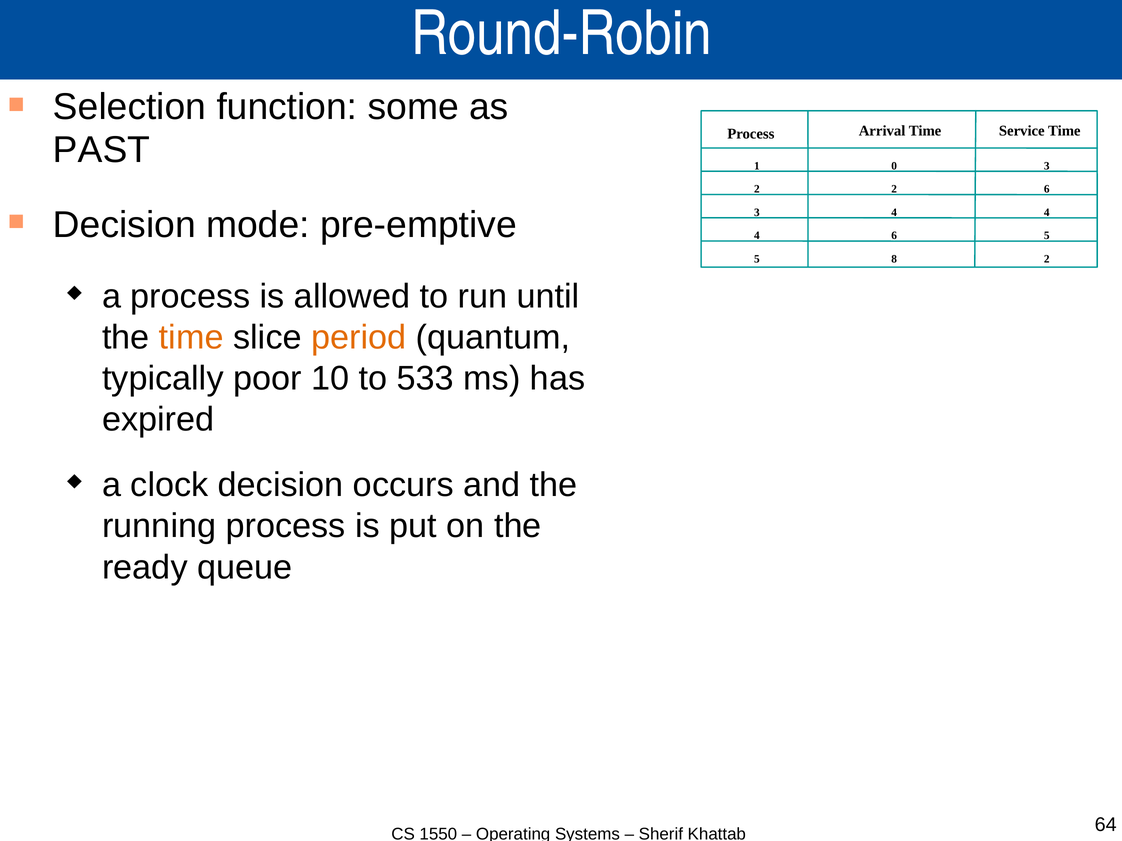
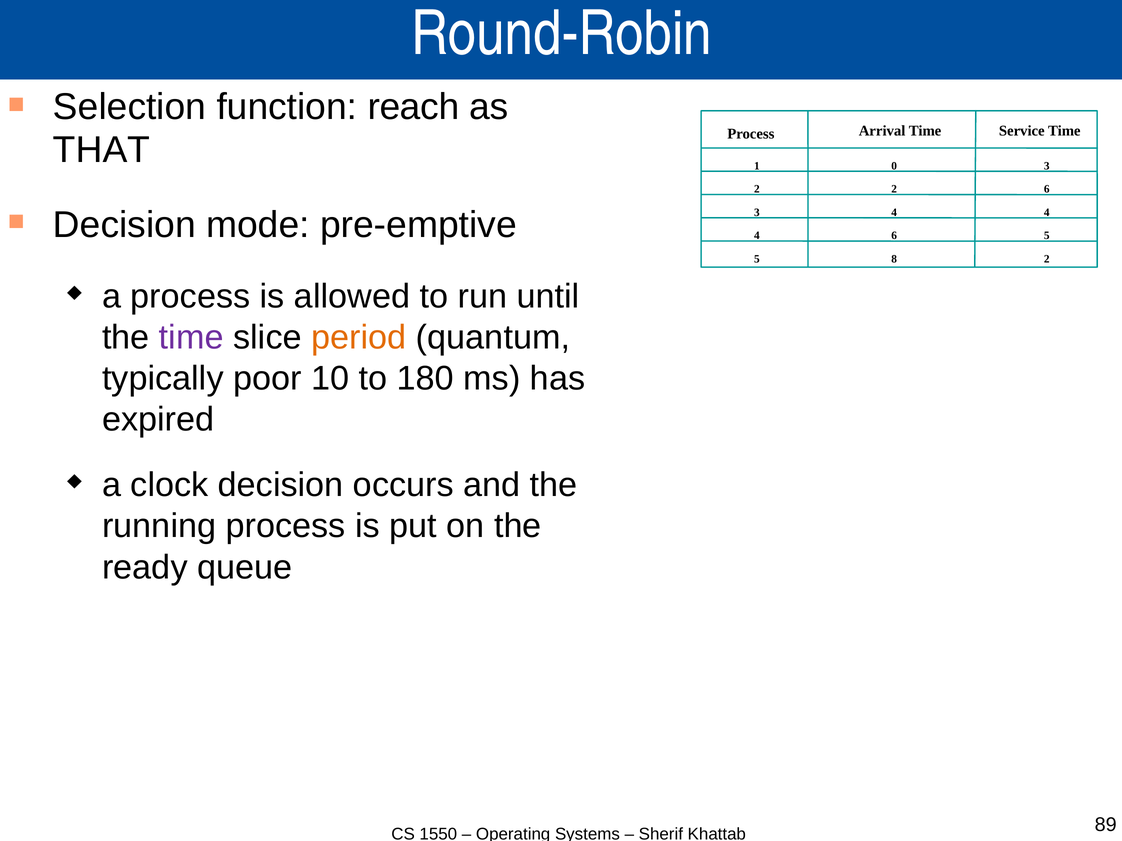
some: some -> reach (413, 107)
PAST: PAST -> THAT (102, 150)
time colour: orange -> purple (191, 338)
533: 533 -> 180 (425, 379)
64: 64 -> 89 (1106, 825)
